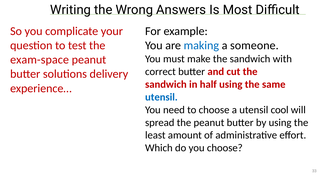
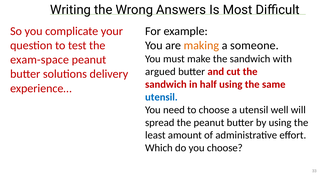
making colour: blue -> orange (201, 46)
correct: correct -> argued (160, 72)
cool: cool -> well (280, 110)
